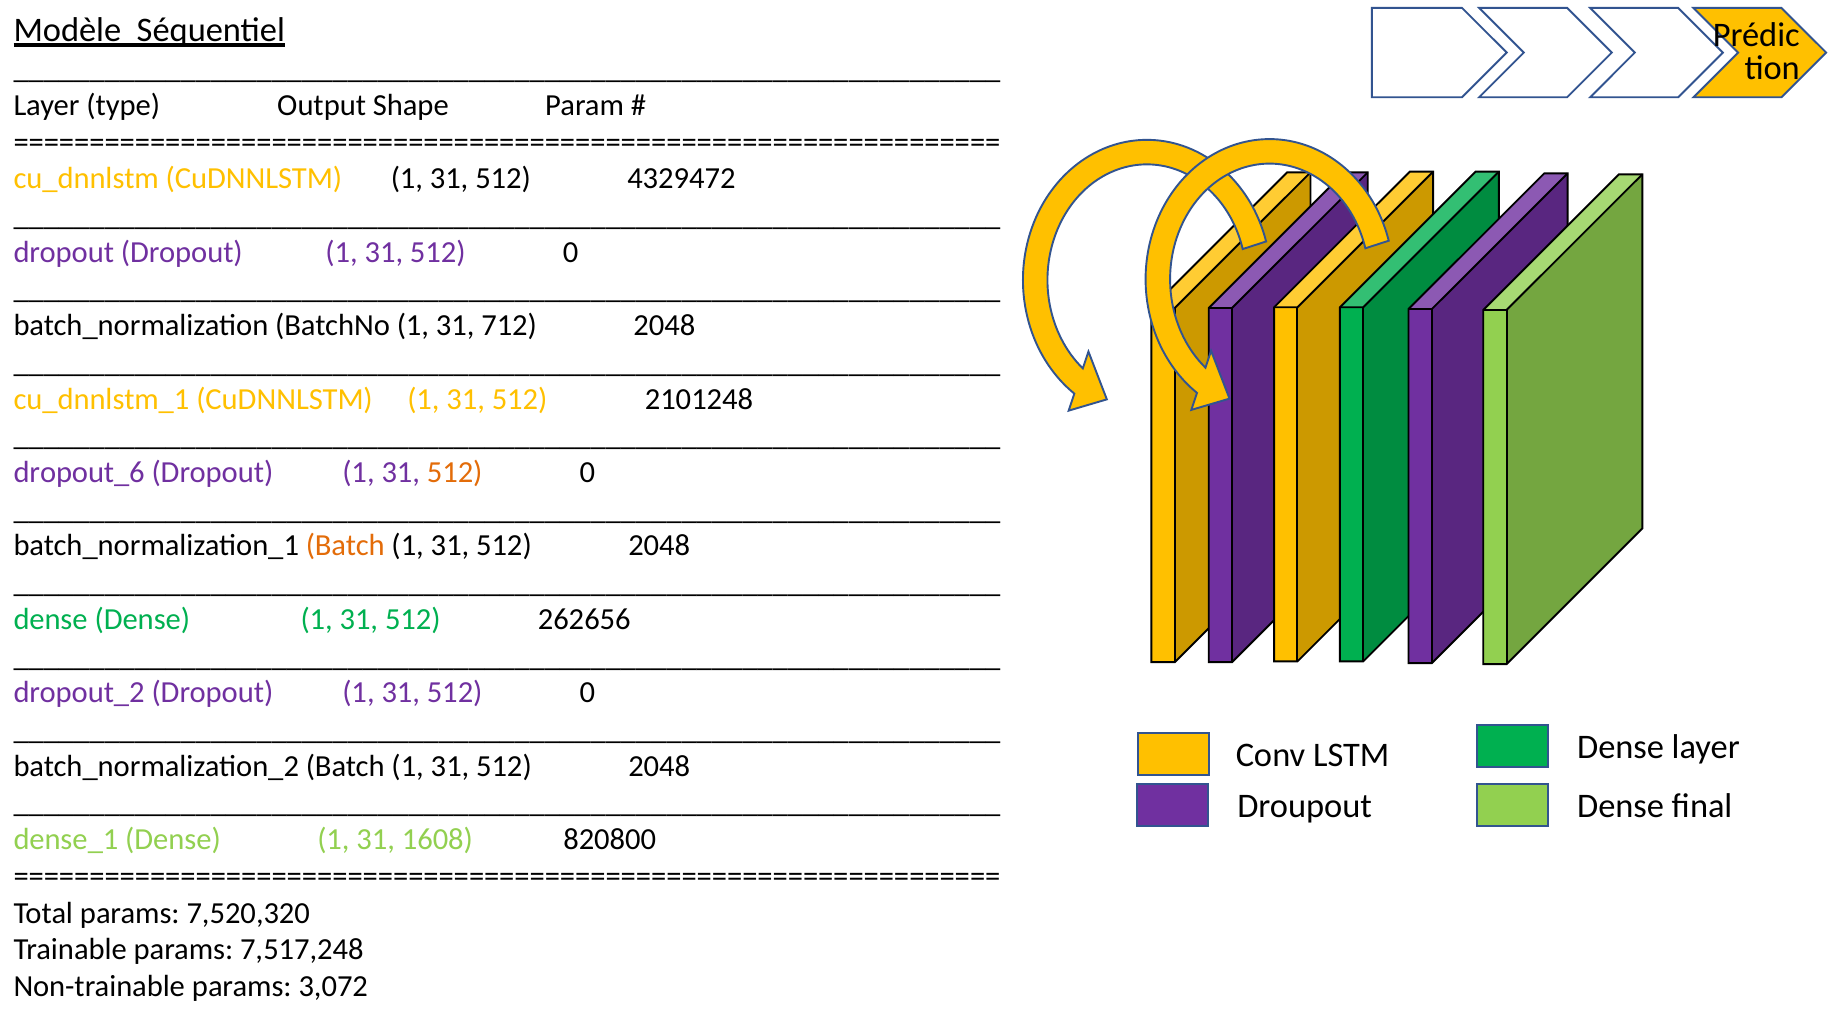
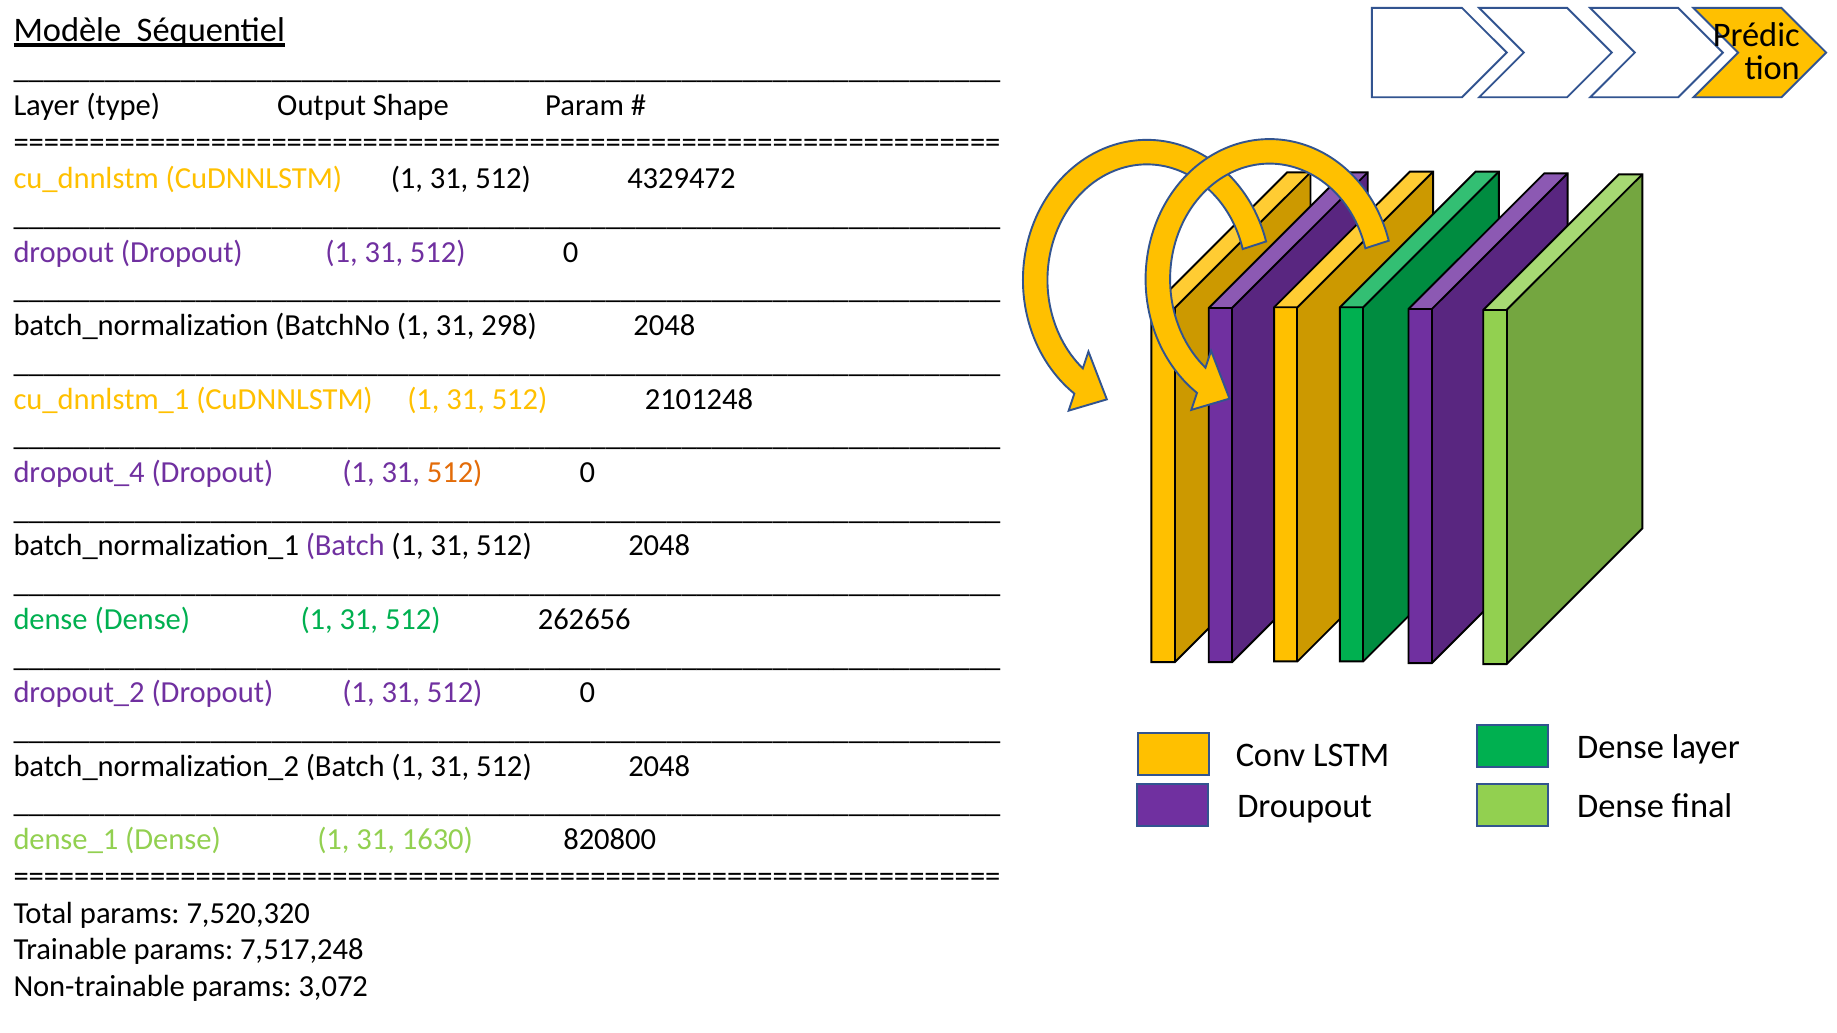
712: 712 -> 298 (509, 326)
dropout_6: dropout_6 -> dropout_4 (79, 473)
Batch colour: orange -> purple (345, 546)
1608: 1608 -> 1630 (437, 840)
